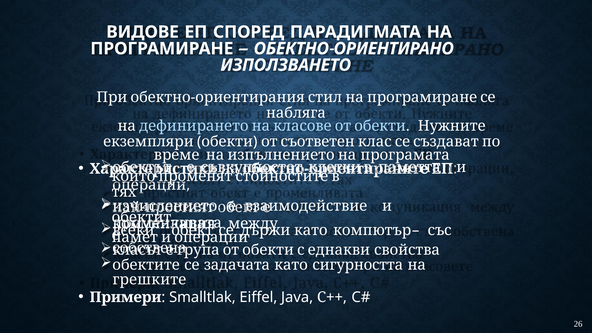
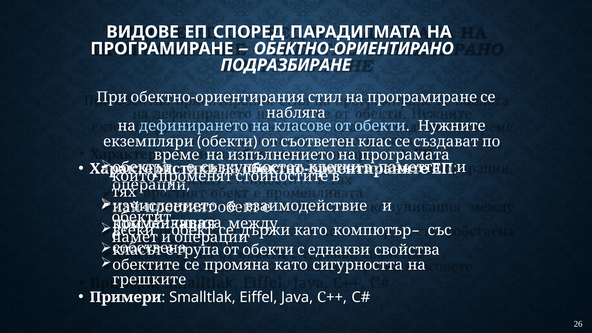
ИЗПОЛЗВАНЕТО: ИЗПОЛЗВАНЕТО -> ПОДРАЗБИРАНЕ (286, 65)
задачата: задачата -> промяна (237, 265)
